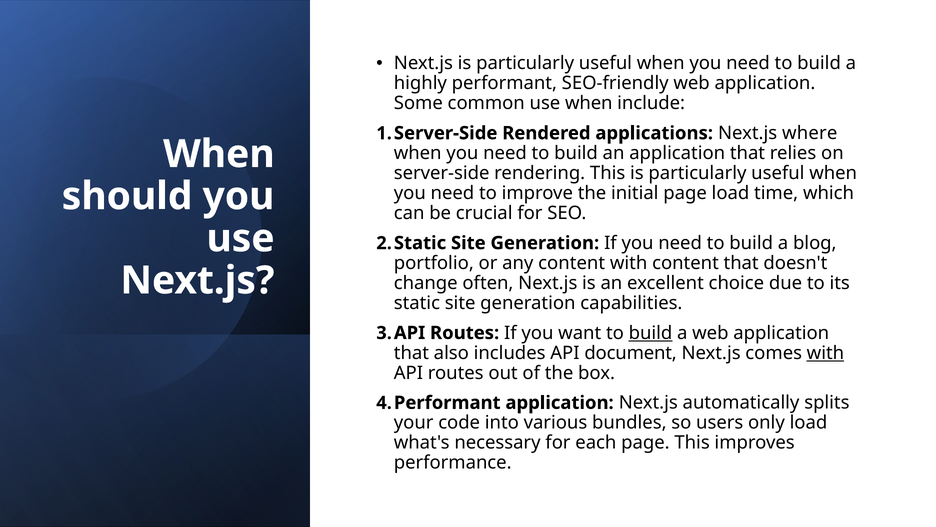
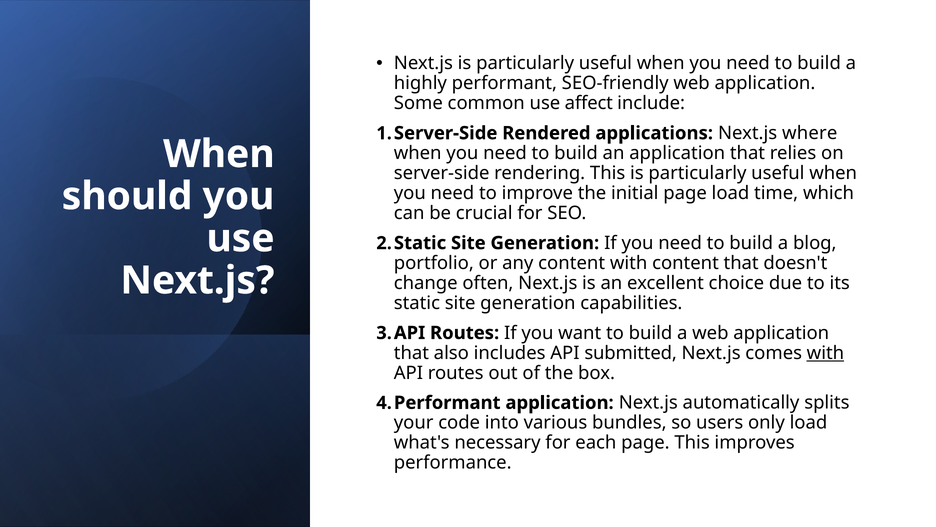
use when: when -> affect (589, 103)
build underline: present -> none (651, 333)
document: document -> submitted (631, 353)
